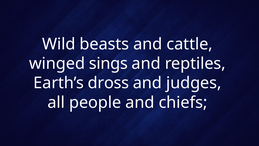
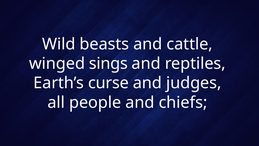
dross: dross -> curse (108, 83)
